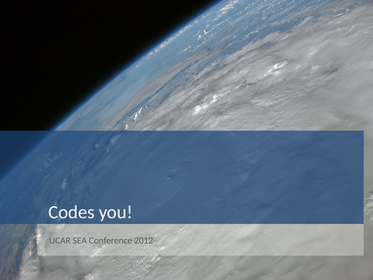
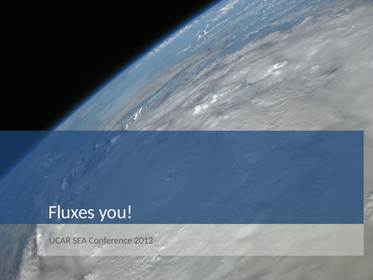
Codes: Codes -> Fluxes (72, 212)
